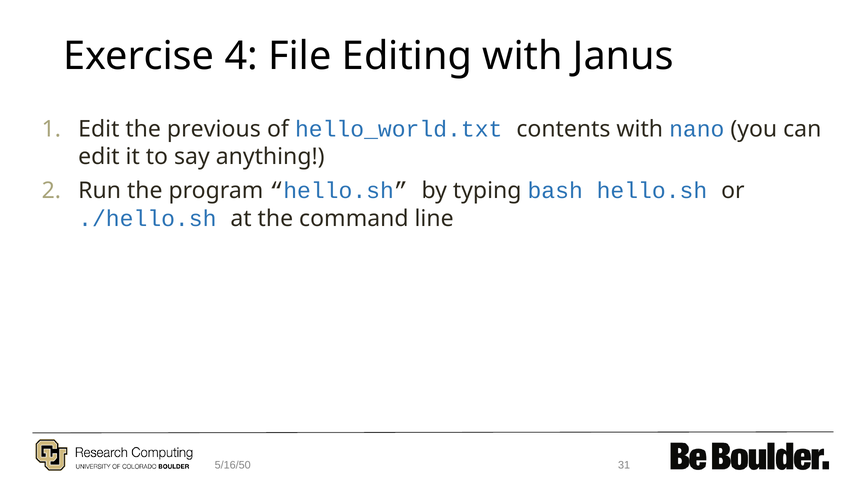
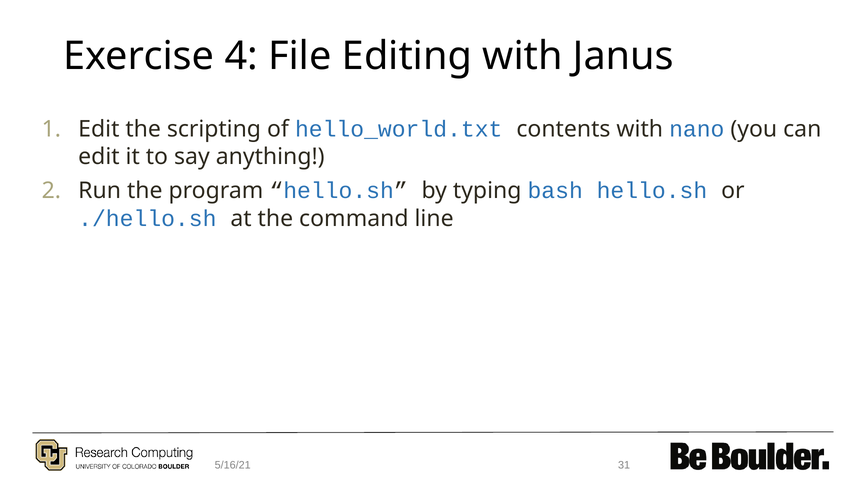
previous: previous -> scripting (214, 129)
5/16/50: 5/16/50 -> 5/16/21 (233, 465)
